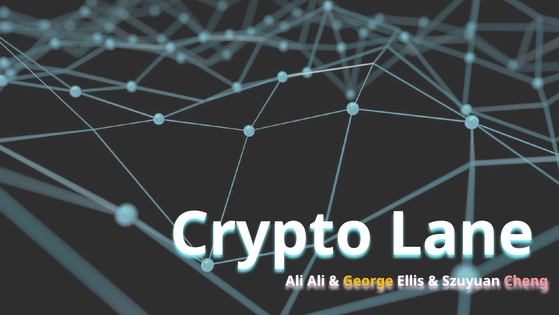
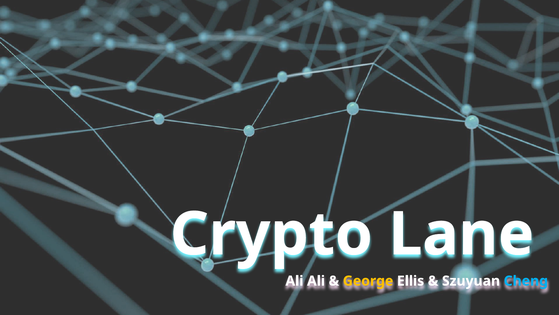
Cheng colour: pink -> light blue (526, 280)
